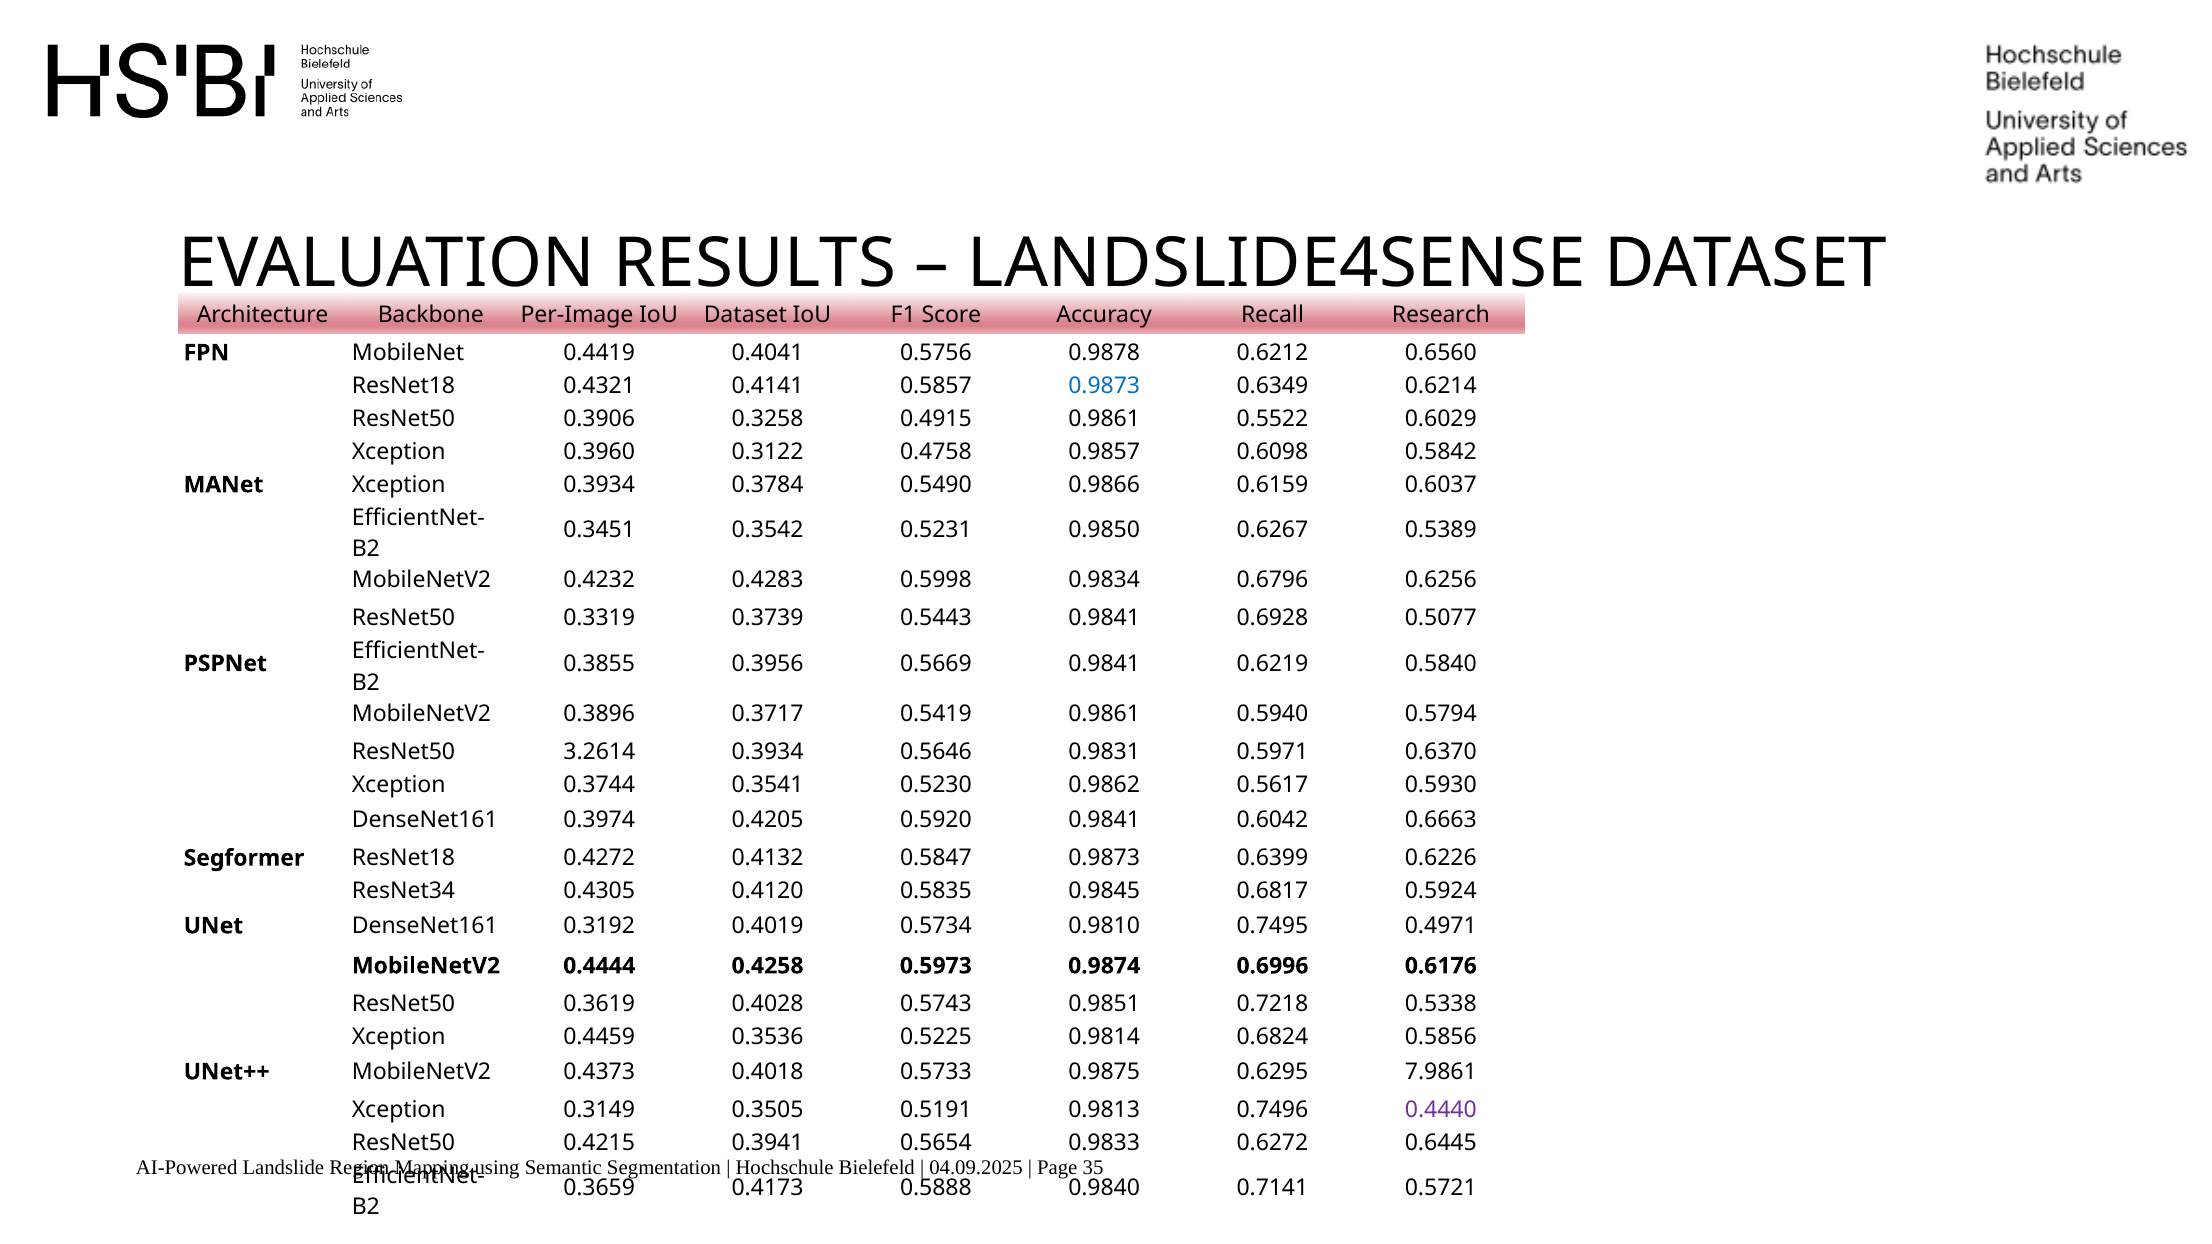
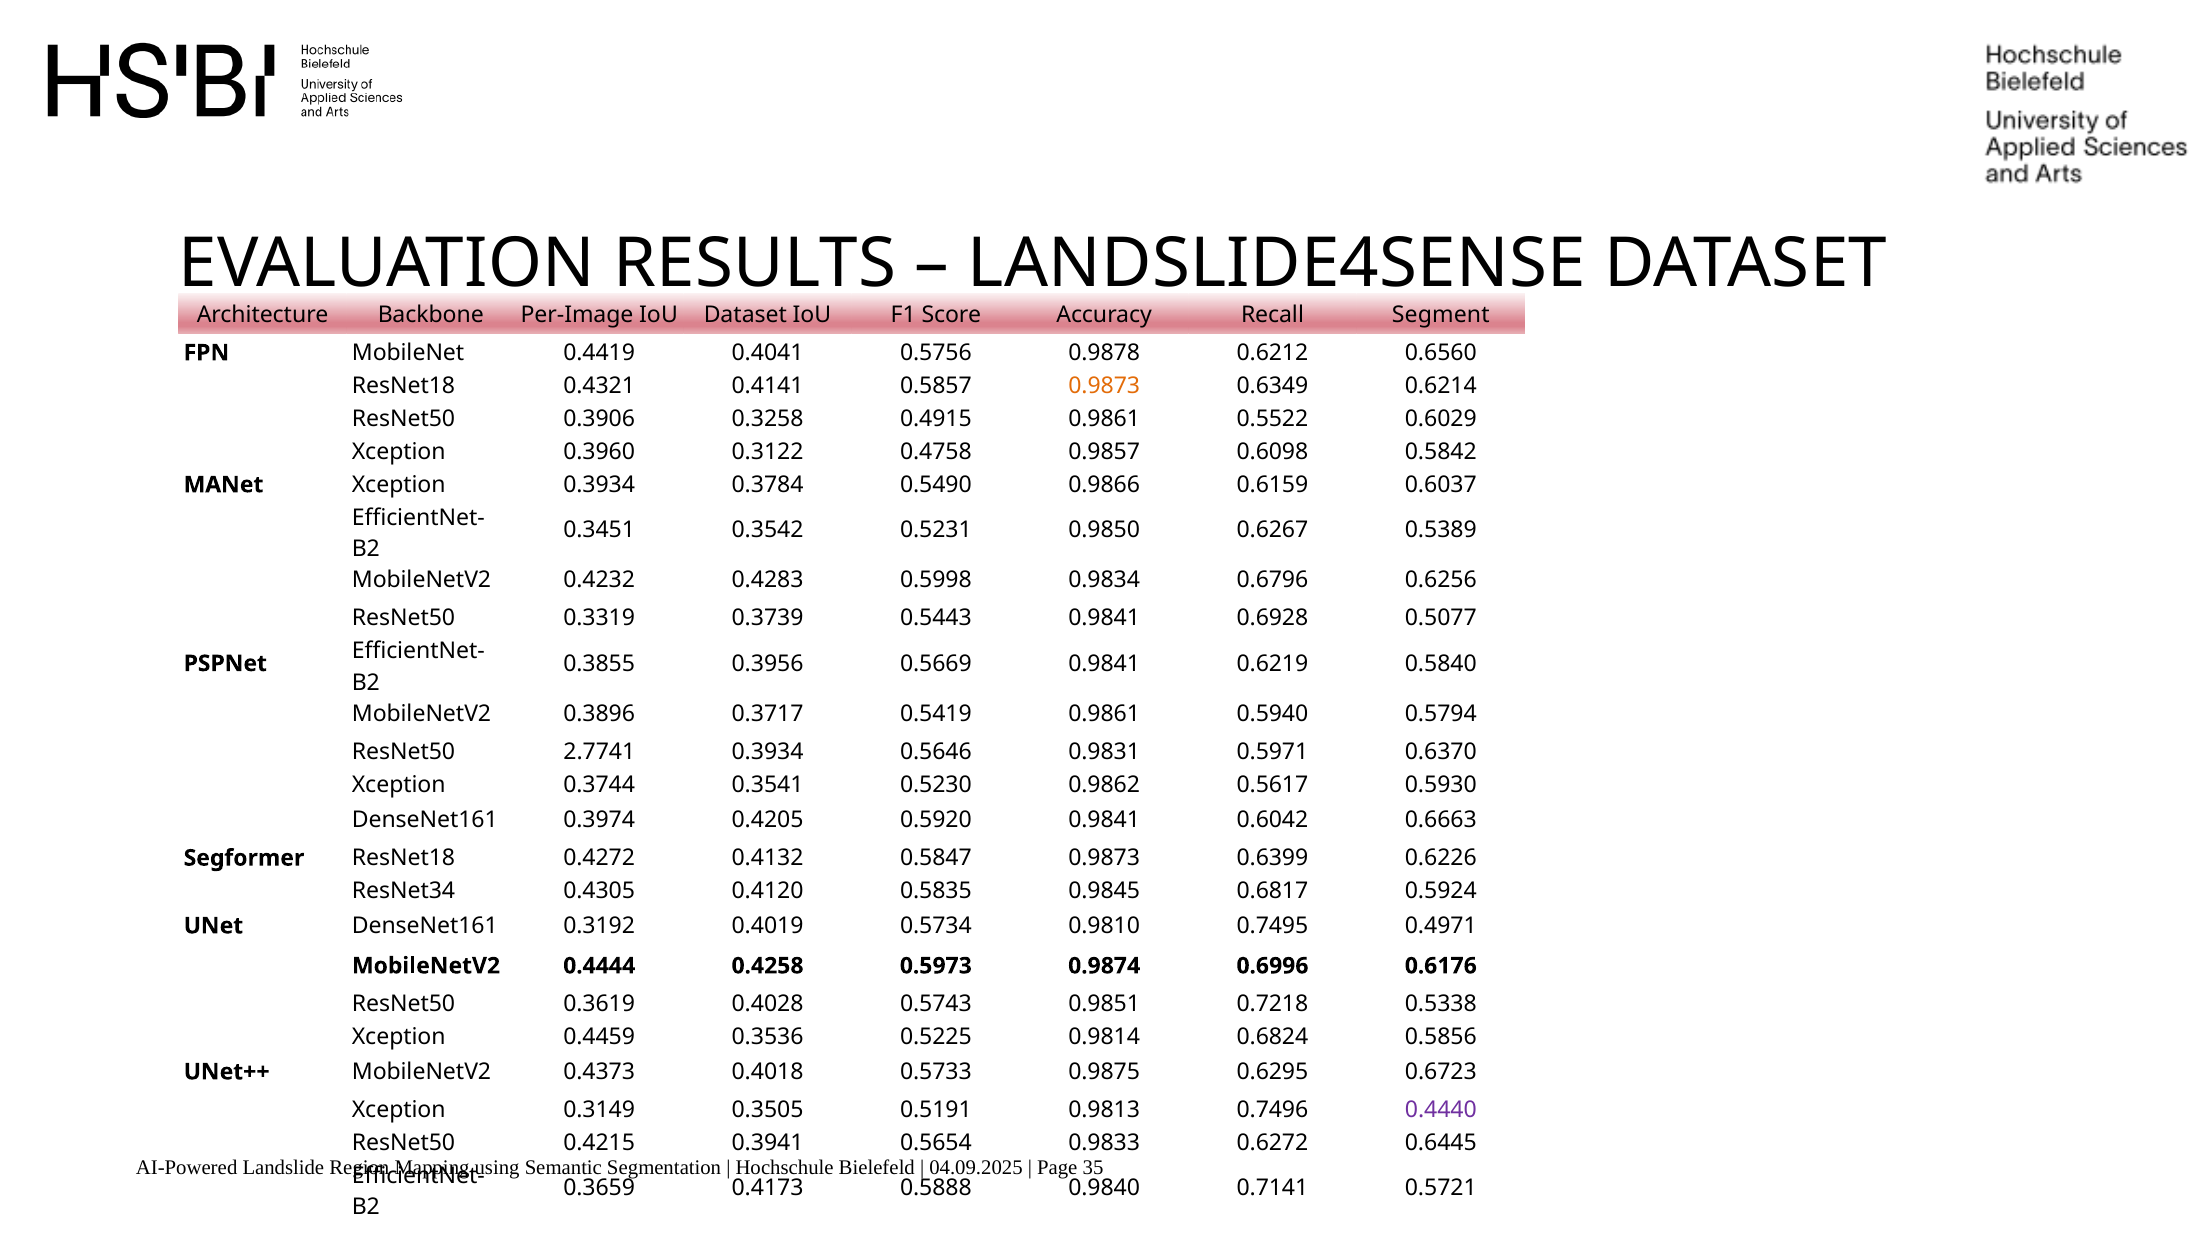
Research: Research -> Segment (1441, 315)
0.9873 colour: blue -> orange (1104, 386)
3.2614: 3.2614 -> 2.7741 (599, 752)
7.9861: 7.9861 -> 0.6723 (1441, 1072)
